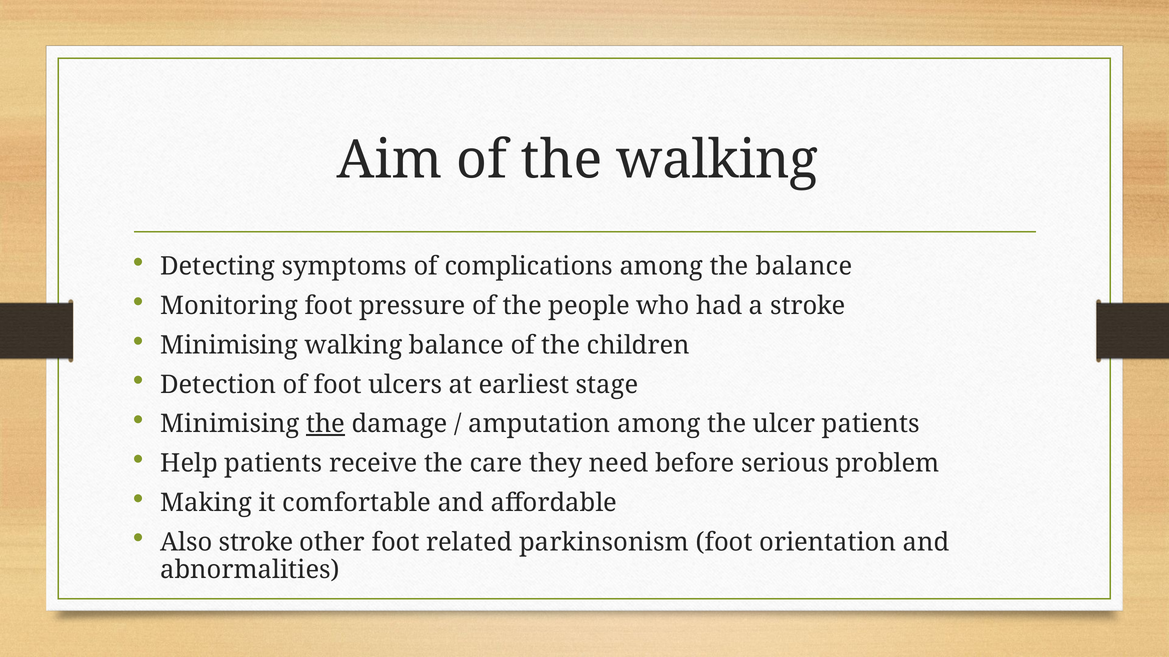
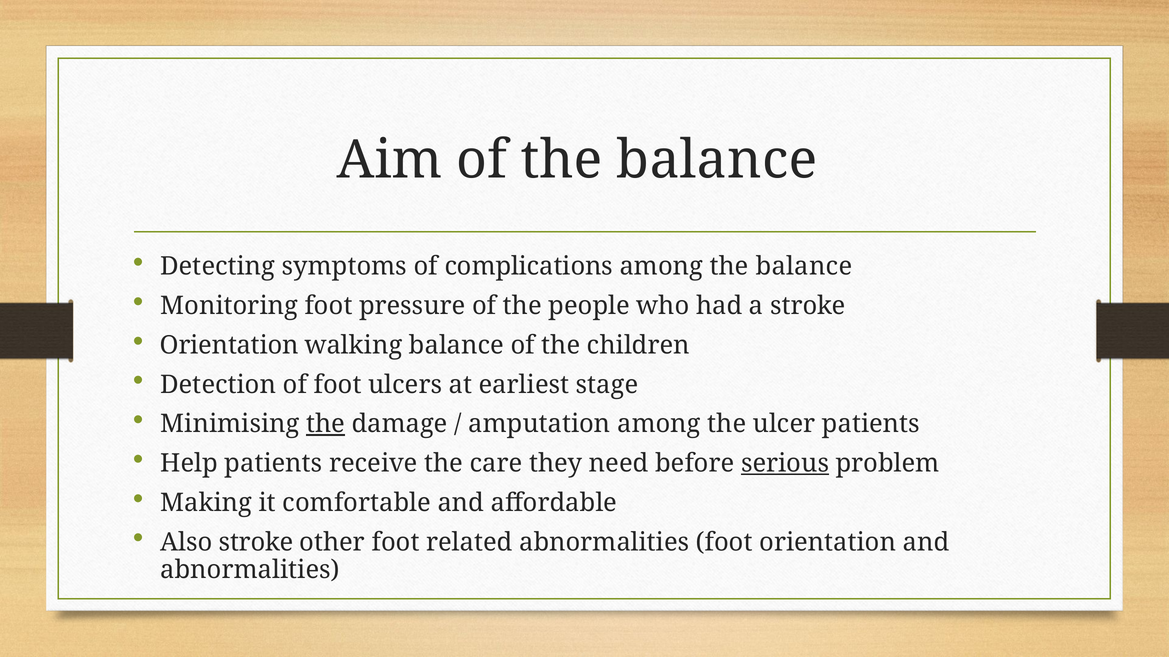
of the walking: walking -> balance (717, 160)
Minimising: Minimising -> Orientation (229, 346)
serious underline: none -> present (785, 464)
related parkinsonism: parkinsonism -> abnormalities (604, 543)
